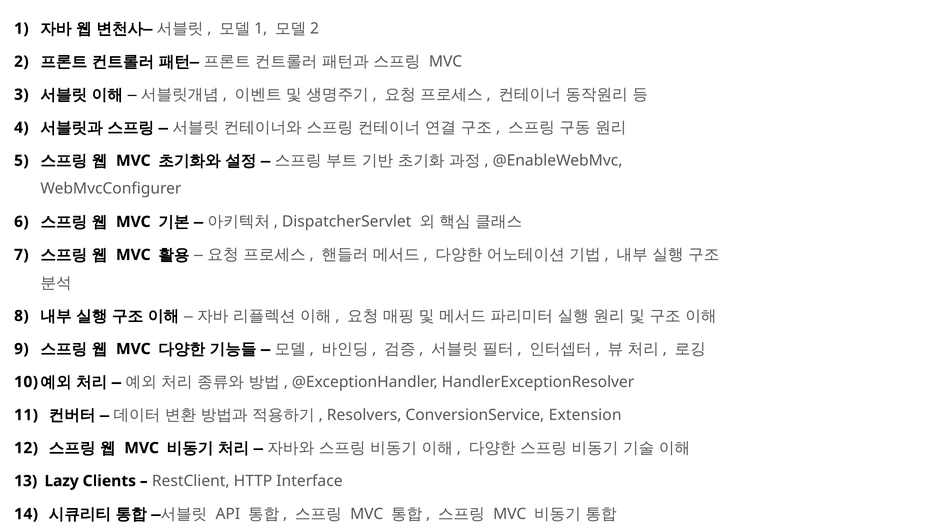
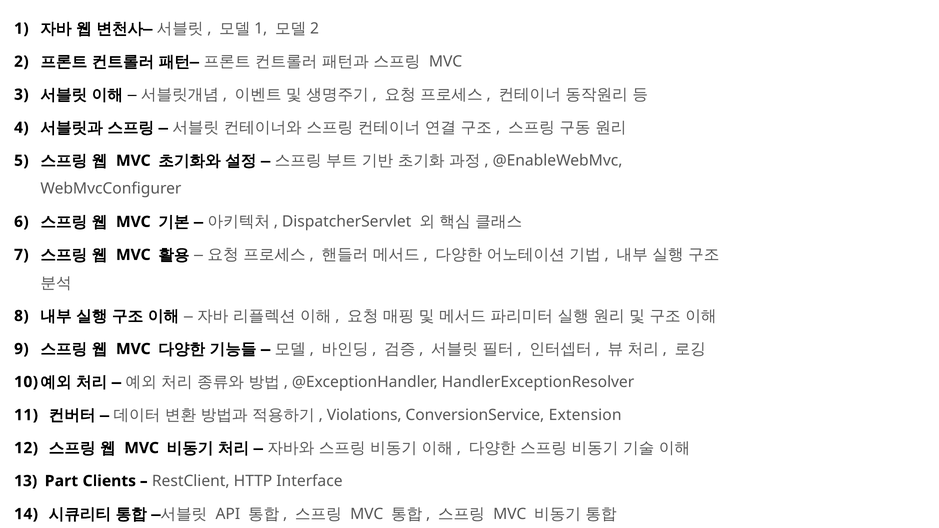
Resolvers: Resolvers -> Violations (364, 415)
Lazy: Lazy -> Part (61, 481)
